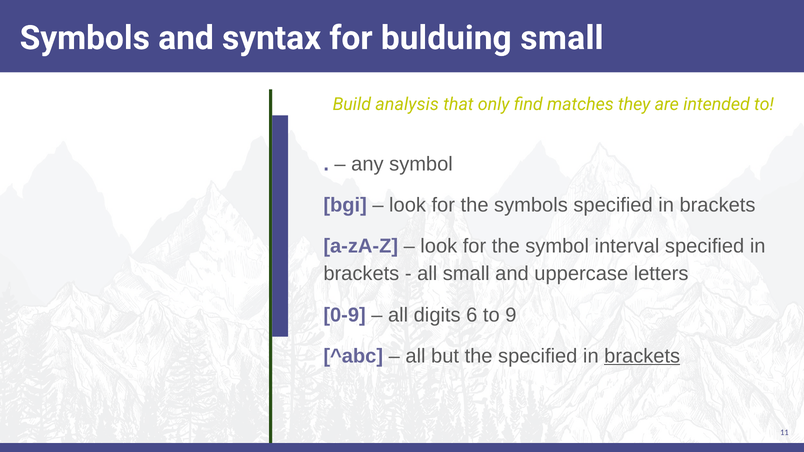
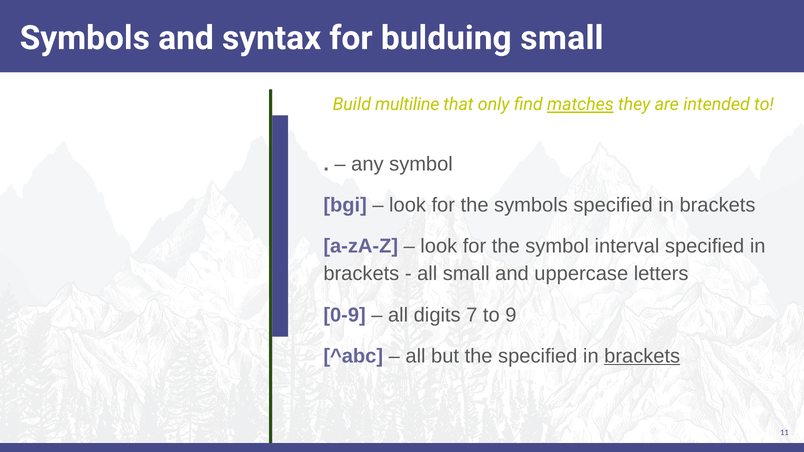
analysis: analysis -> multiline (407, 105)
matches underline: none -> present (580, 105)
6: 6 -> 7 (472, 315)
